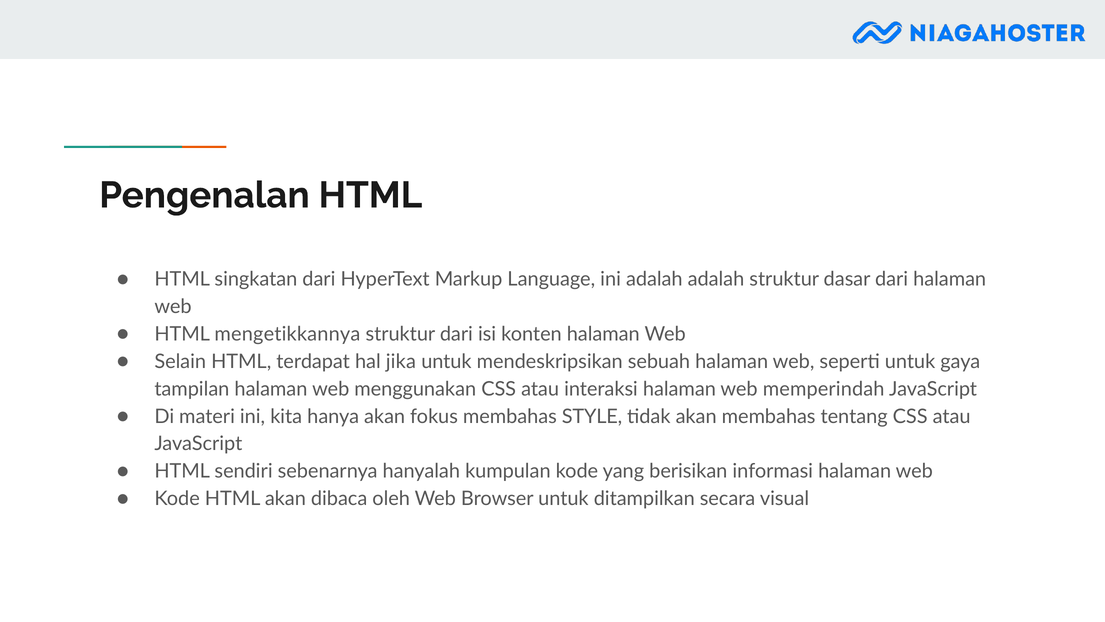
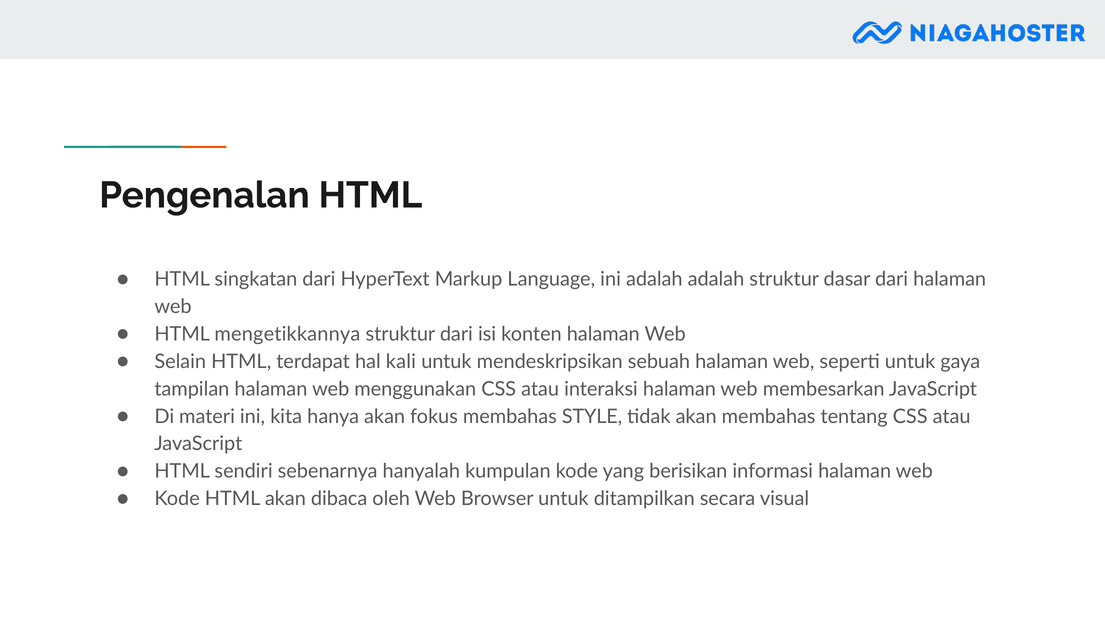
jika: jika -> kali (401, 361)
memperindah: memperindah -> membesarkan (824, 389)
